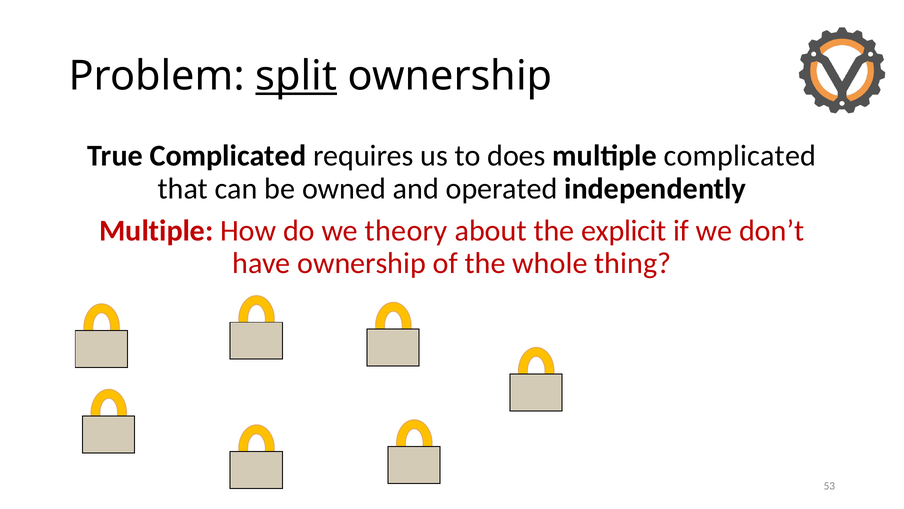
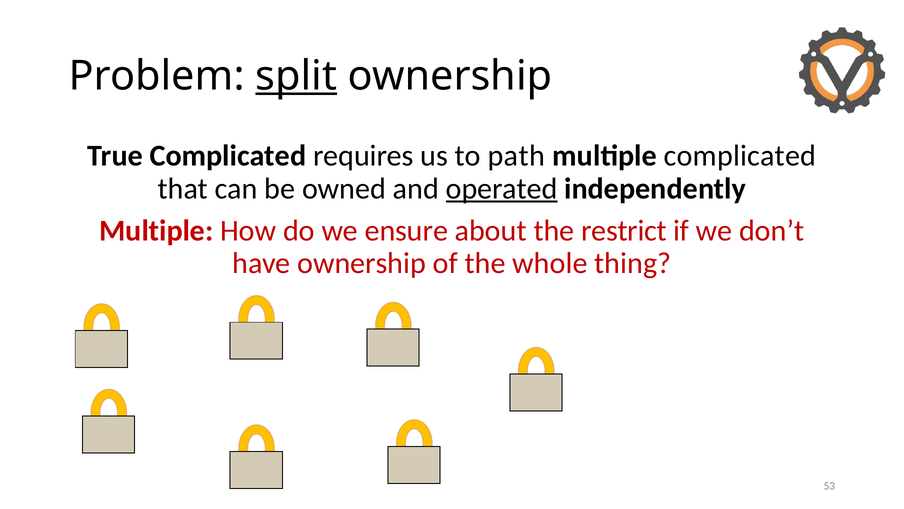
does: does -> path (516, 156)
operated underline: none -> present (502, 188)
theory: theory -> ensure (406, 230)
explicit: explicit -> restrict (624, 230)
